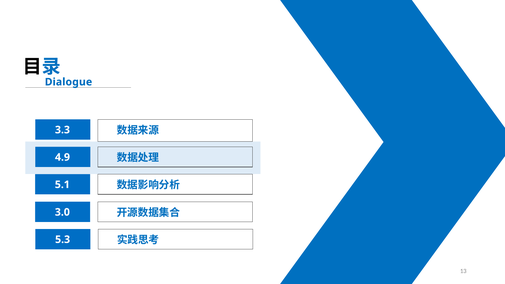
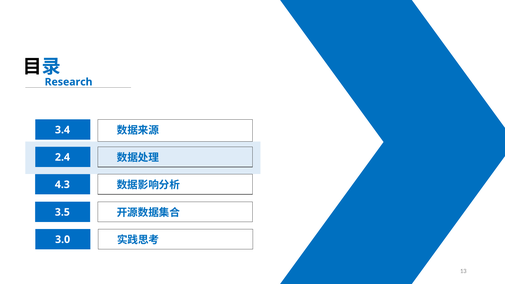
Dialogue: Dialogue -> Research (69, 82)
3.3: 3.3 -> 3.4 (62, 130)
4.9: 4.9 -> 2.4 (62, 157)
5.1: 5.1 -> 4.3 (62, 185)
3.0: 3.0 -> 3.5 (62, 212)
5.3: 5.3 -> 3.0 (63, 240)
